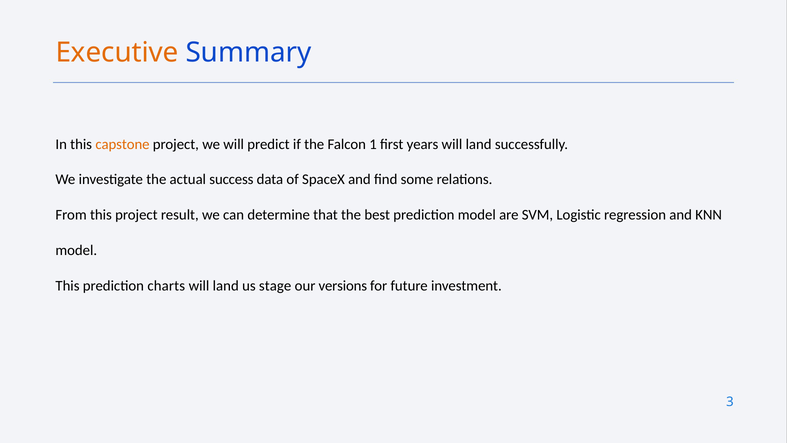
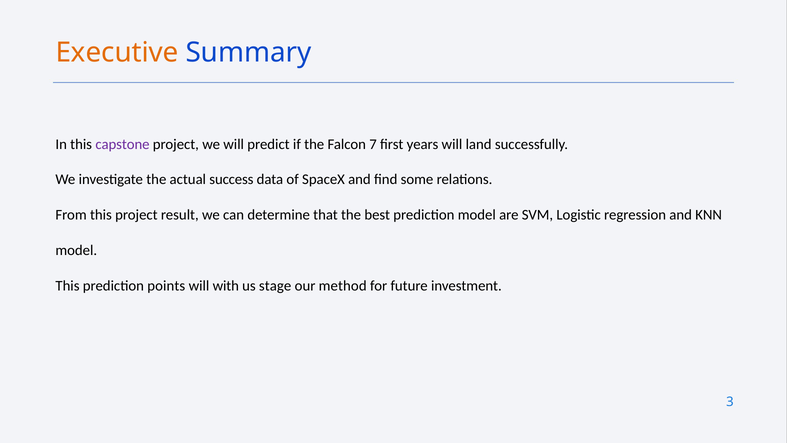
capstone colour: orange -> purple (122, 144)
1: 1 -> 7 (373, 144)
charts: charts -> points (166, 286)
land: land -> with (226, 286)
versions: versions -> method (343, 286)
